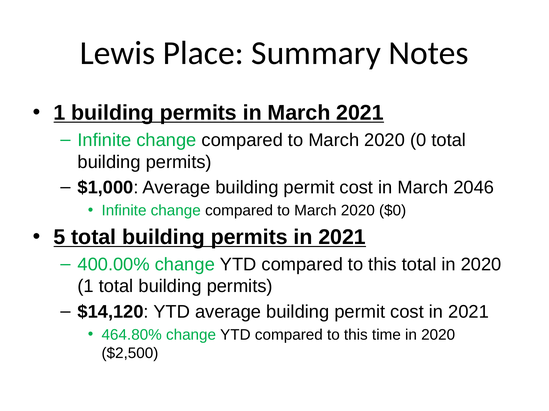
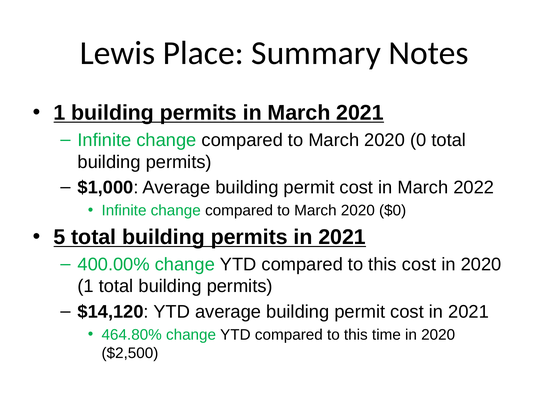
2046: 2046 -> 2022 (474, 188)
this total: total -> cost (419, 265)
